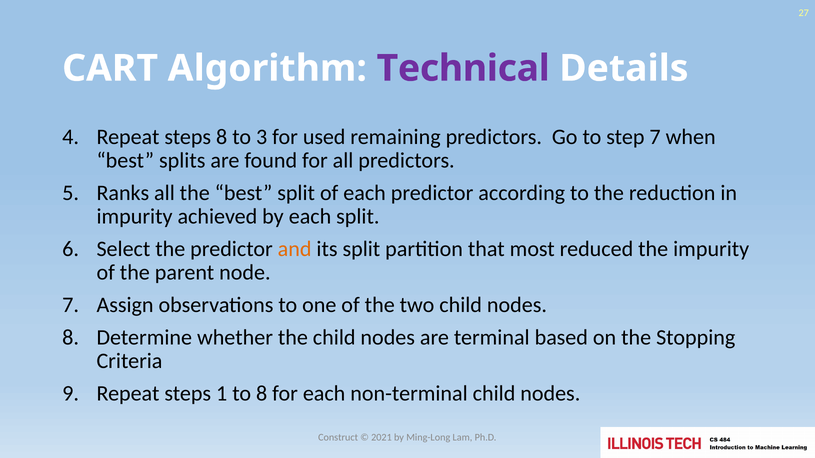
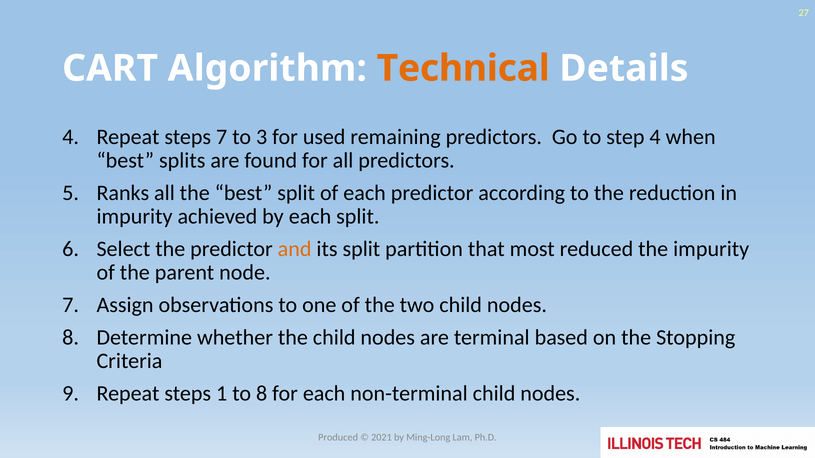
Technical colour: purple -> orange (463, 68)
steps 8: 8 -> 7 (222, 137)
step 7: 7 -> 4 (655, 137)
Construct: Construct -> Produced (338, 438)
